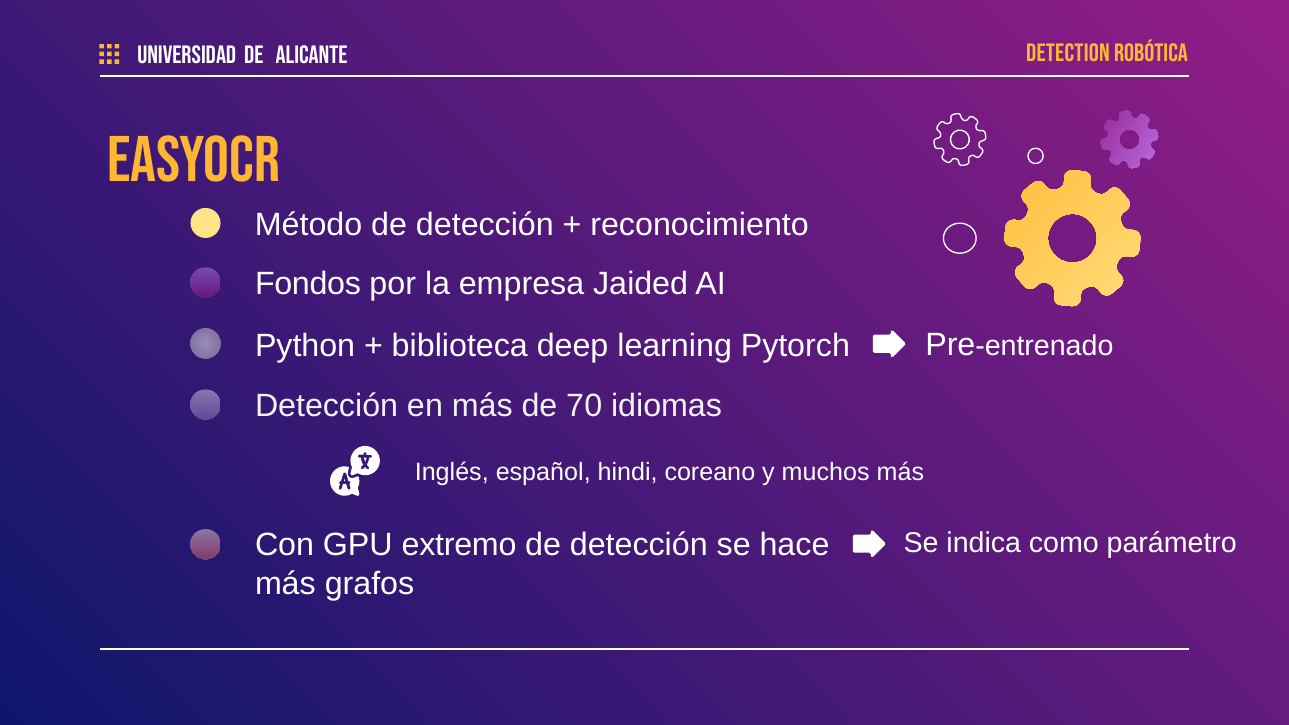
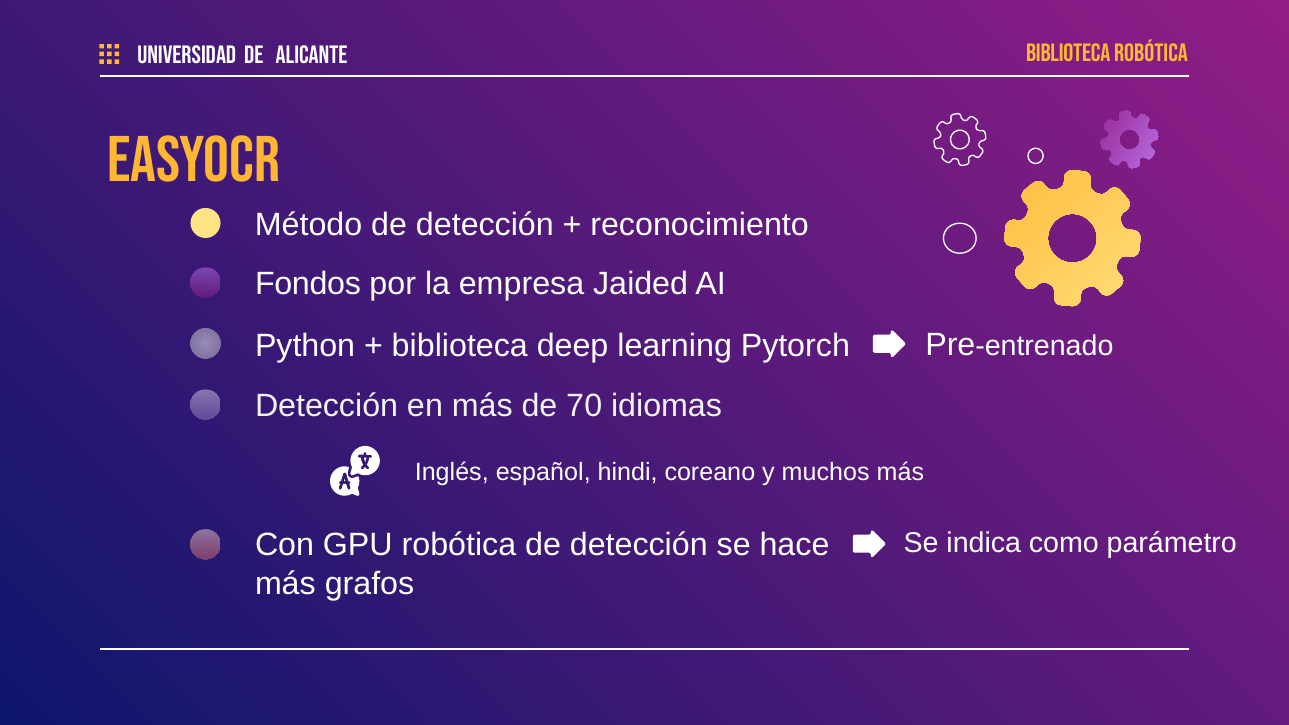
DETECTION: DETECTION -> BIBLIOTECA (1068, 53)
GPU extremo: extremo -> robótica (459, 545)
